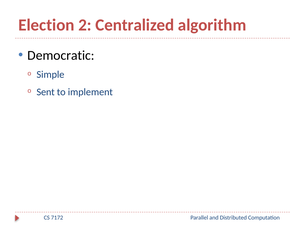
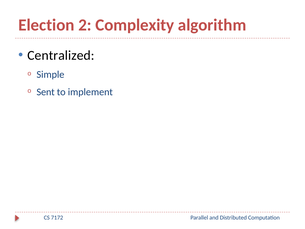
Centralized: Centralized -> Complexity (135, 25)
Democratic: Democratic -> Centralized (61, 55)
